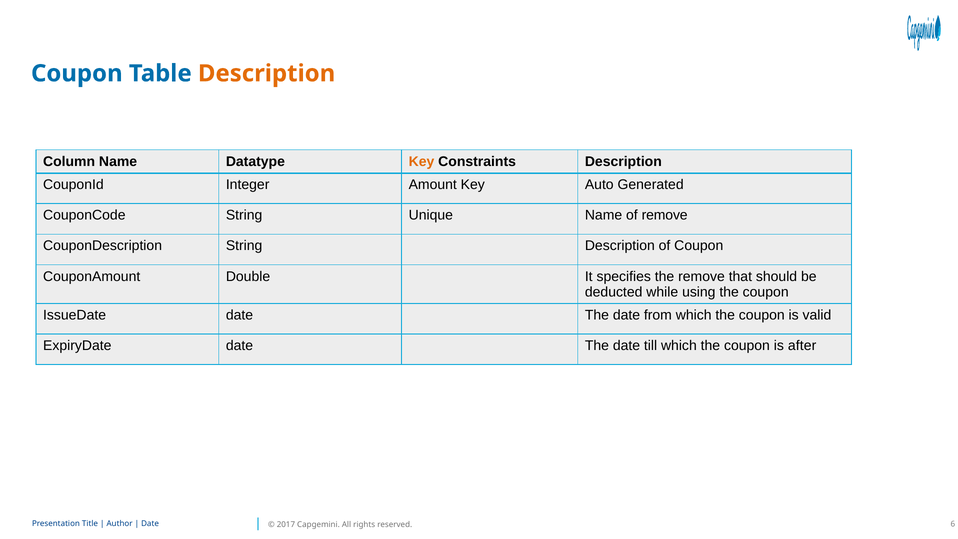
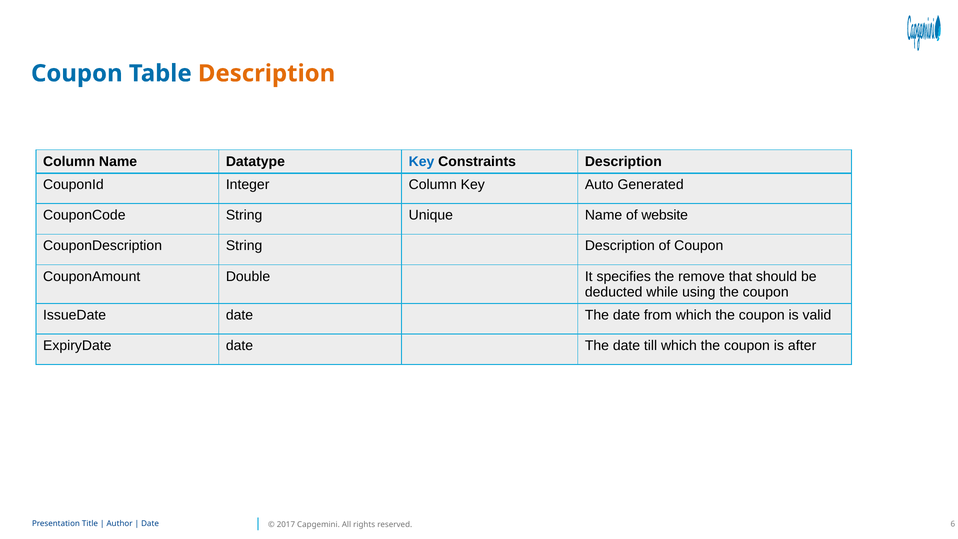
Key colour: orange -> blue (422, 161)
Integer Amount: Amount -> Column (433, 185)
of remove: remove -> website (665, 215)
